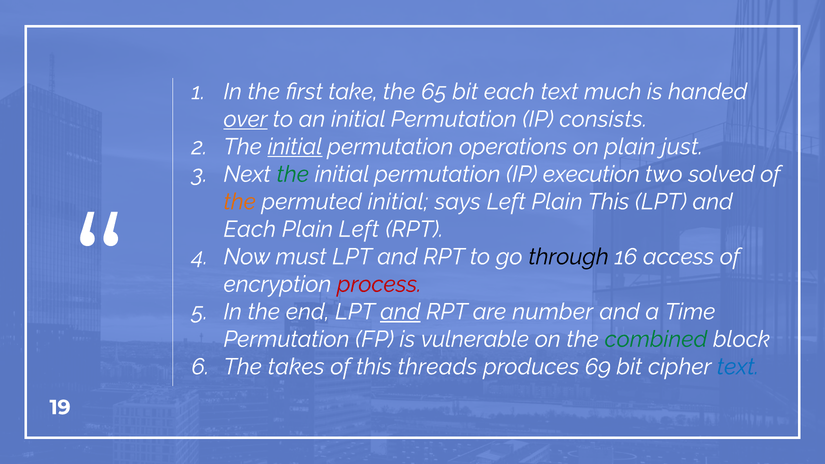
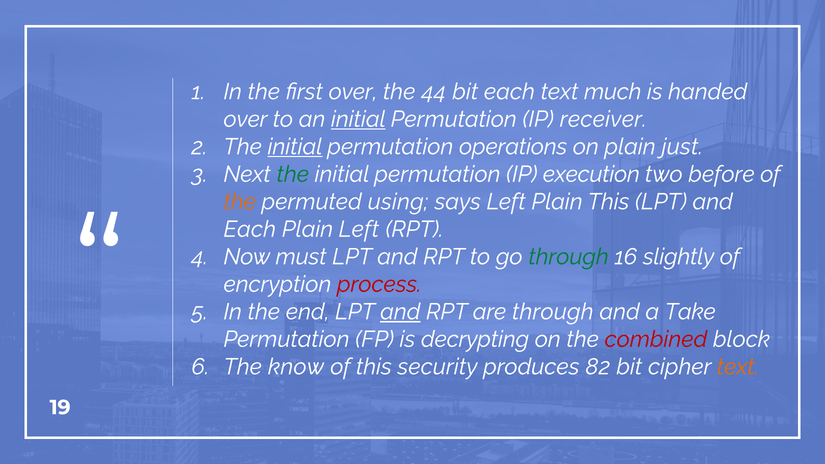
first take: take -> over (353, 92)
65: 65 -> 44 (434, 92)
over underline: present -> none (246, 119)
initial underline: none -> present (358, 119)
consists: consists -> receiver (603, 119)
solved: solved -> before (722, 174)
permuted initial: initial -> using (398, 202)
through colour: black -> green (569, 257)
access: access -> slightly (679, 257)
are number: number -> through (553, 312)
Time: Time -> Take (690, 312)
vulnerable: vulnerable -> decrypting (475, 339)
combined colour: green -> red (656, 339)
takes: takes -> know (296, 367)
threads: threads -> security (437, 367)
69: 69 -> 82 (598, 367)
text colour: blue -> orange (738, 367)
